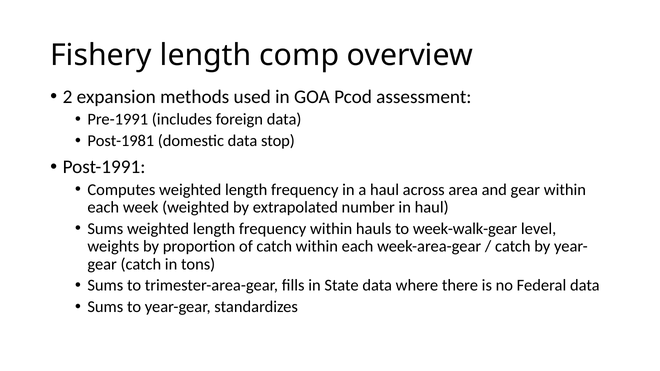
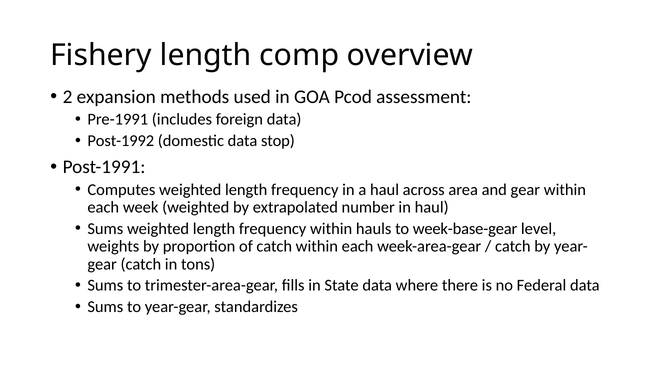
Post-1981: Post-1981 -> Post-1992 (121, 141)
week-walk-gear: week-walk-gear -> week-base-gear (465, 229)
